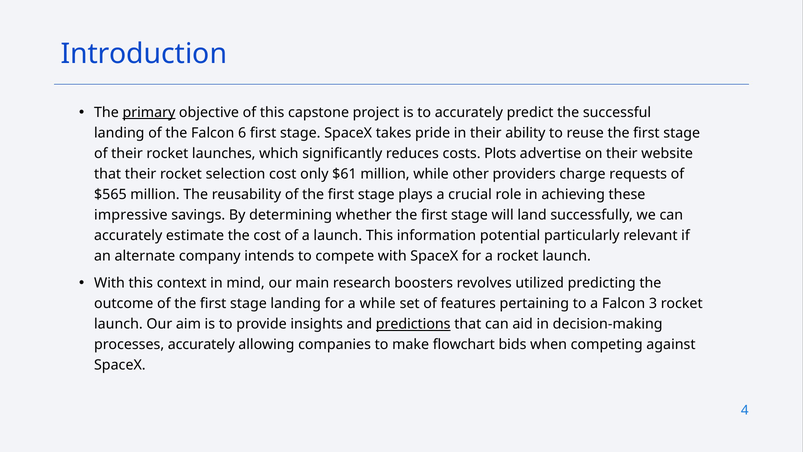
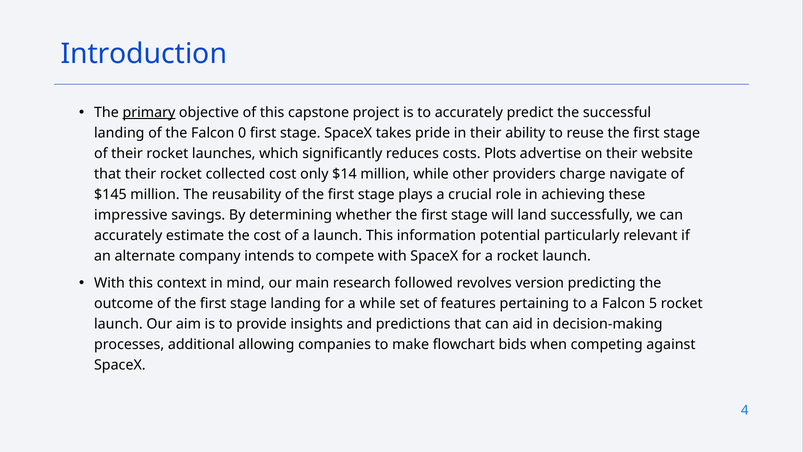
6: 6 -> 0 (242, 133)
selection: selection -> collected (235, 174)
$61: $61 -> $14 (344, 174)
requests: requests -> navigate (638, 174)
$565: $565 -> $145 (110, 194)
boosters: boosters -> followed (424, 283)
utilized: utilized -> version (540, 283)
3: 3 -> 5 (653, 303)
predictions underline: present -> none (413, 324)
processes accurately: accurately -> additional (201, 344)
